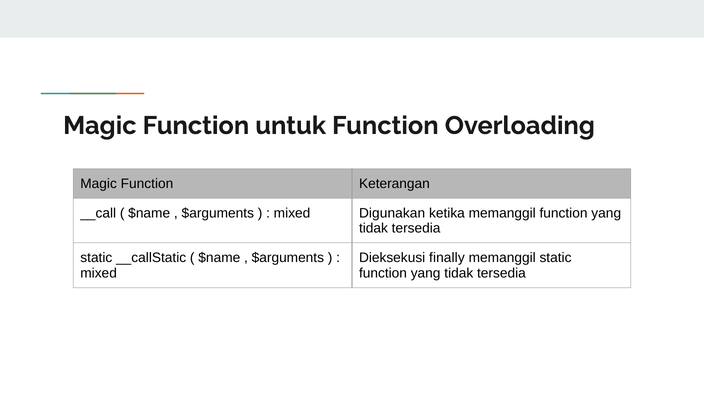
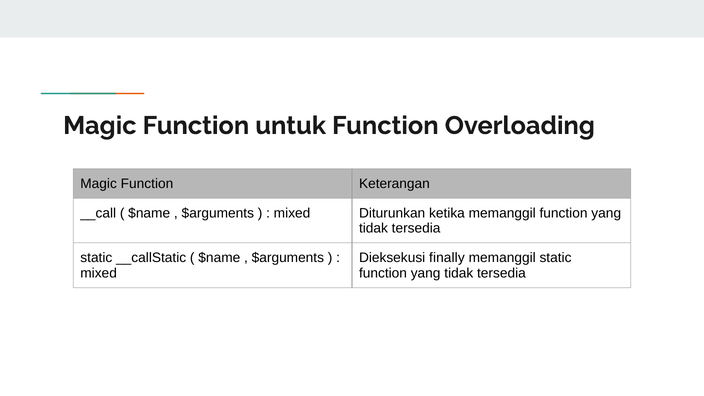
Digunakan: Digunakan -> Diturunkan (392, 213)
